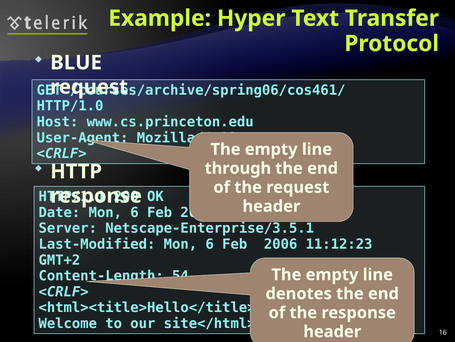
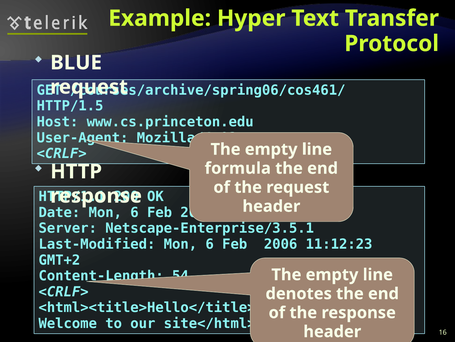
HTTP/1.0: HTTP/1.0 -> HTTP/1.5 (70, 106)
through: through -> formula (238, 168)
